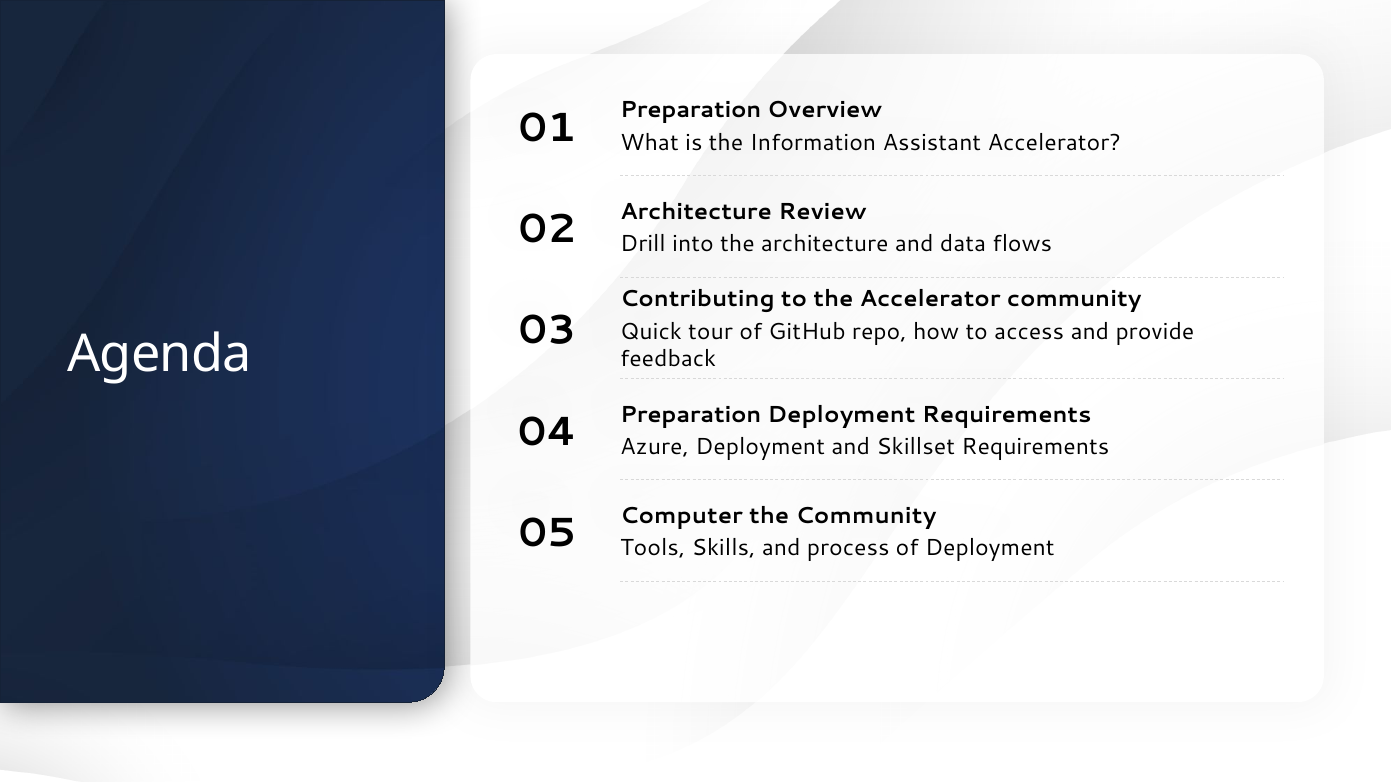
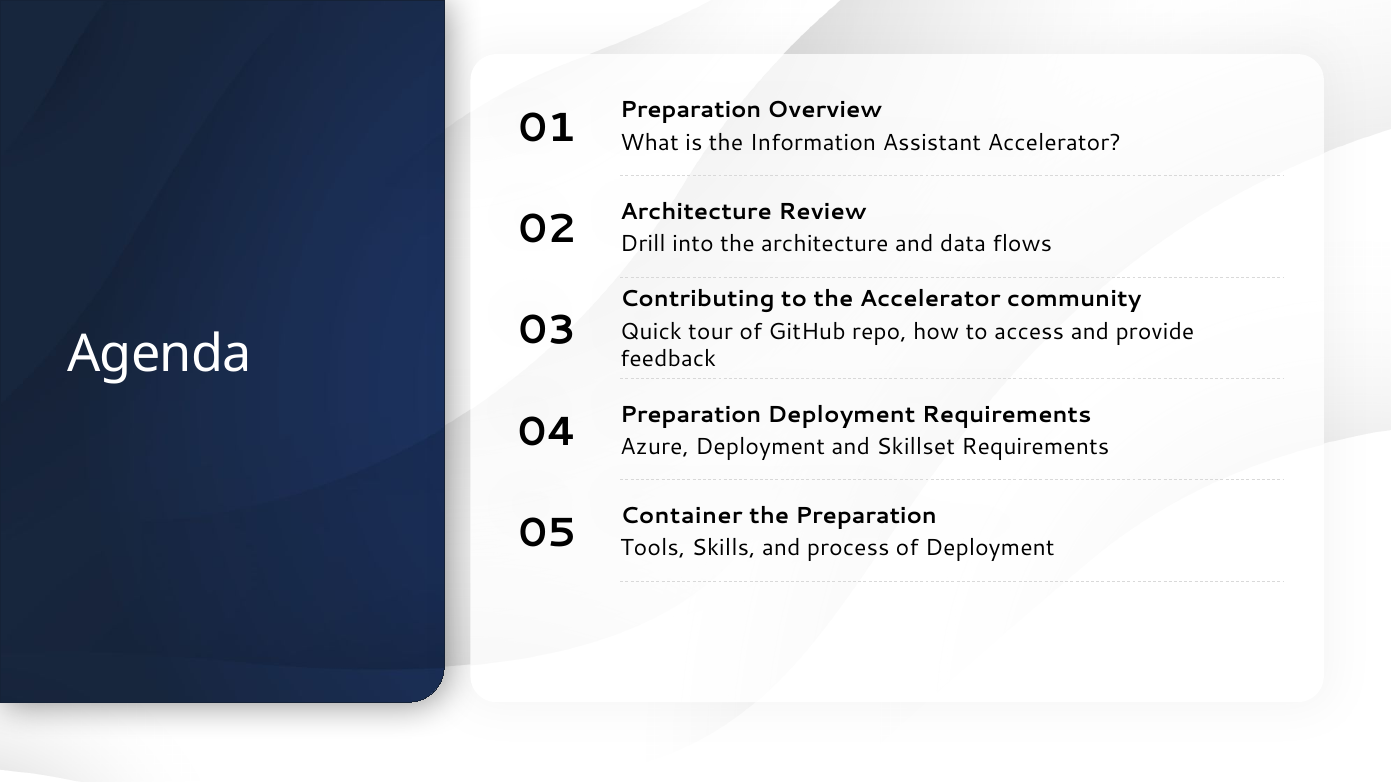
Computer: Computer -> Container (681, 516)
the Community: Community -> Preparation (866, 516)
